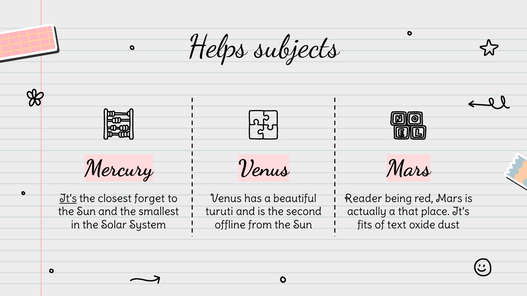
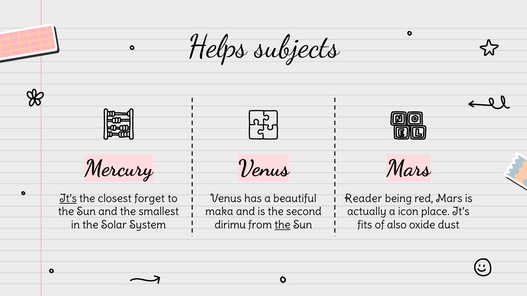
turuti: turuti -> maka (219, 212)
that: that -> icon (408, 212)
offline: offline -> dirimu (230, 225)
the underline: none -> present (282, 225)
text: text -> also (397, 225)
